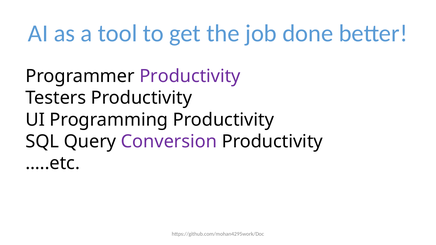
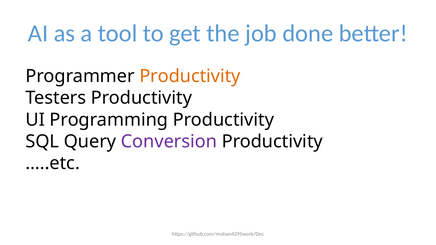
Productivity colour: purple -> orange (190, 76)
